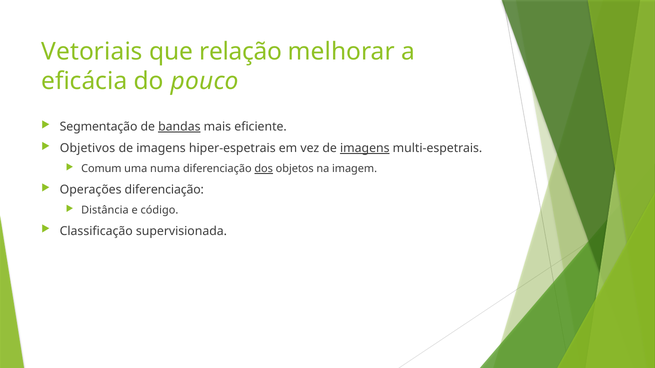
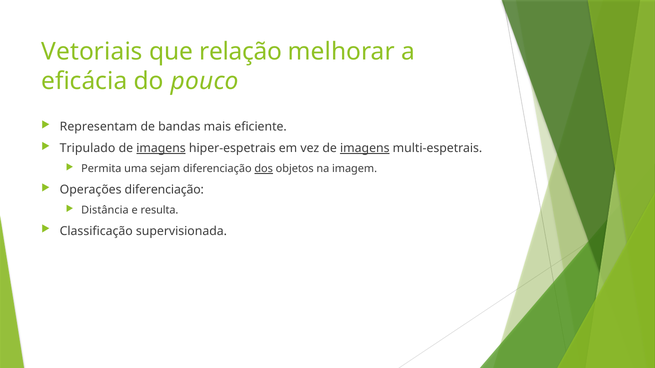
Segmentação: Segmentação -> Representam (99, 127)
bandas underline: present -> none (179, 127)
Objetivos: Objetivos -> Tripulado (88, 148)
imagens underline: none -> present (161, 148)
Comum: Comum -> Permita (101, 169)
numa: numa -> sejam (165, 169)
código: código -> resulta (159, 210)
